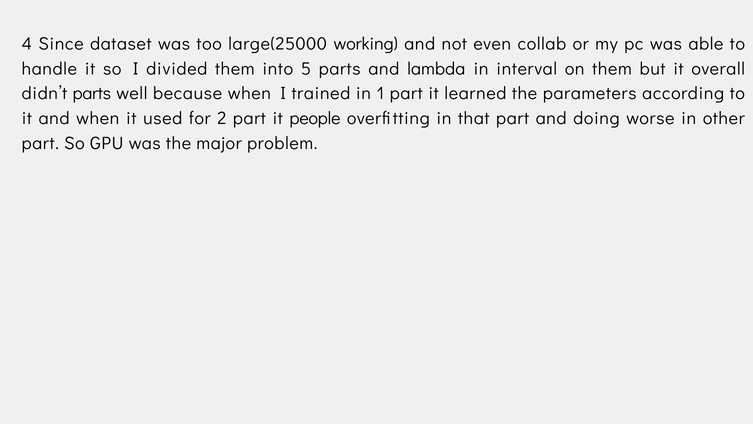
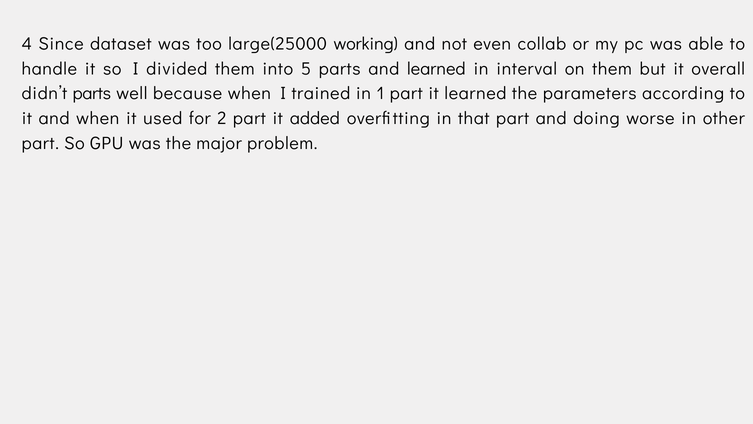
and lambda: lambda -> learned (436, 69)
people: people -> added (315, 118)
